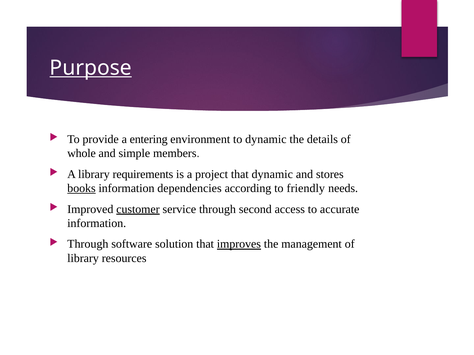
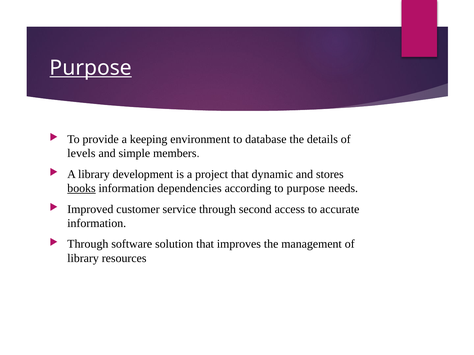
entering: entering -> keeping (149, 139)
to dynamic: dynamic -> database (266, 139)
whole: whole -> levels (81, 154)
requirements: requirements -> development (143, 174)
to friendly: friendly -> purpose (306, 189)
customer underline: present -> none (138, 209)
improves underline: present -> none (239, 244)
